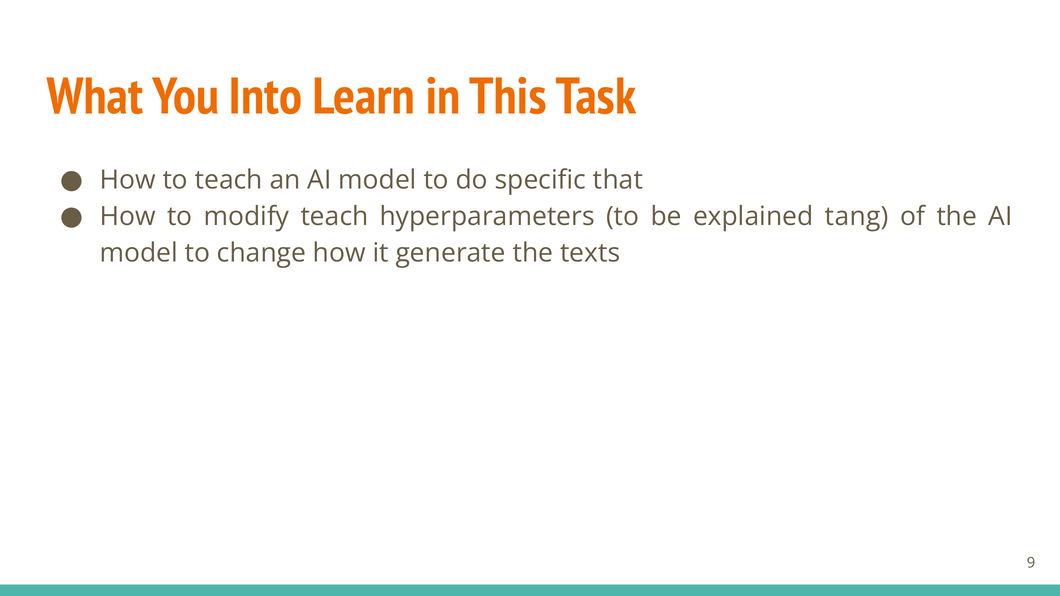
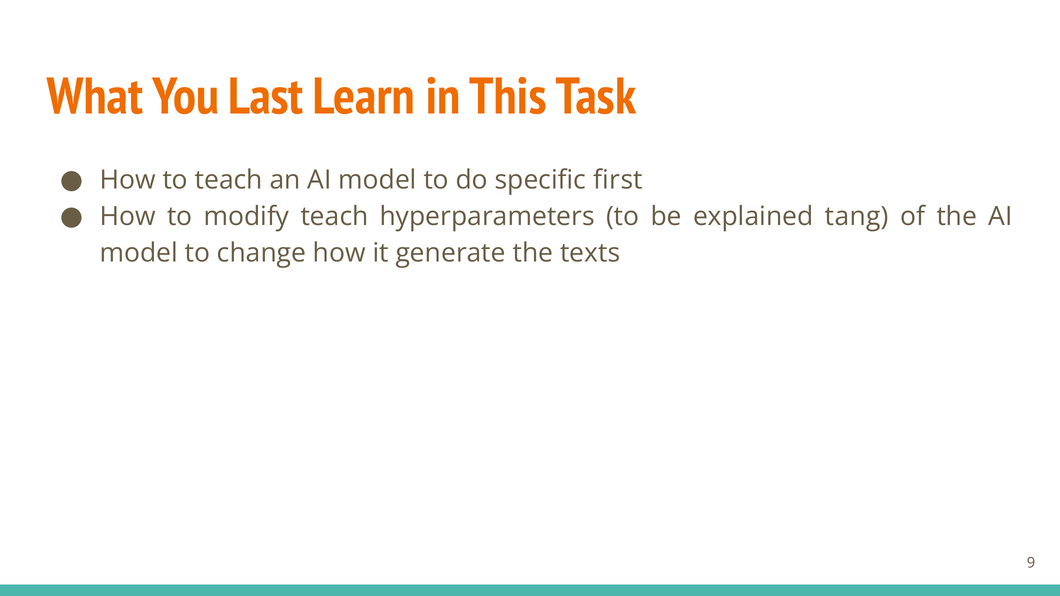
Into: Into -> Last (266, 97)
that: that -> first (618, 180)
